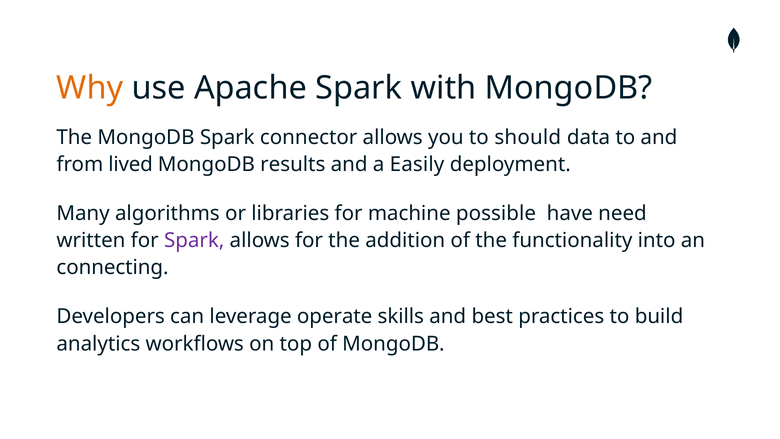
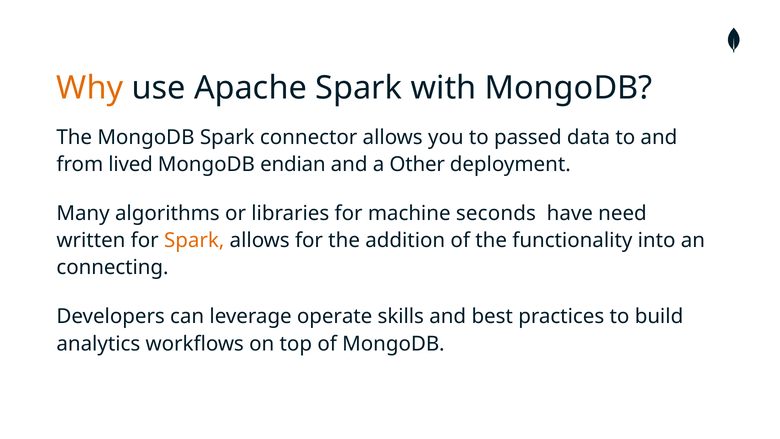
should: should -> passed (528, 137)
results: results -> endian (293, 164)
Easily: Easily -> Other (417, 164)
possible: possible -> seconds (496, 213)
Spark colour: purple -> orange (194, 240)
